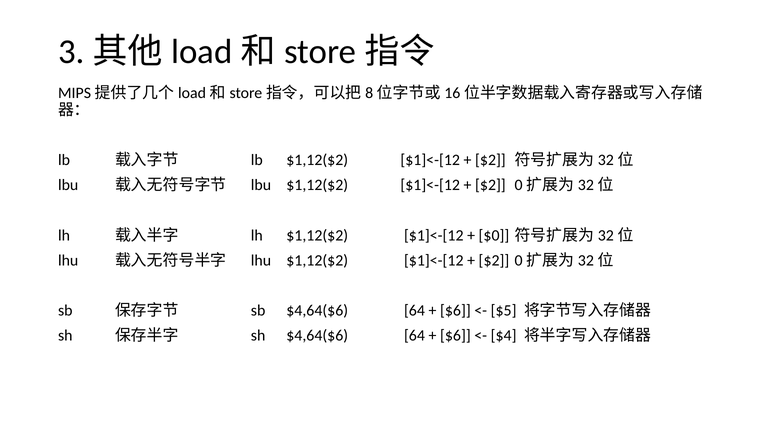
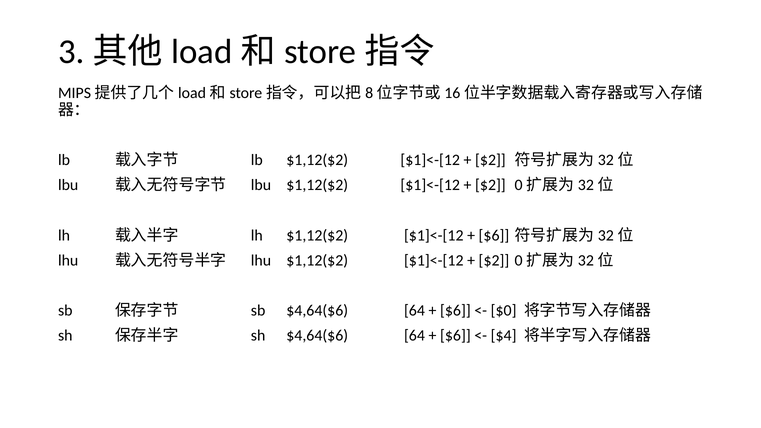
$0: $0 -> $6 (494, 235)
$5: $5 -> $0 (504, 311)
